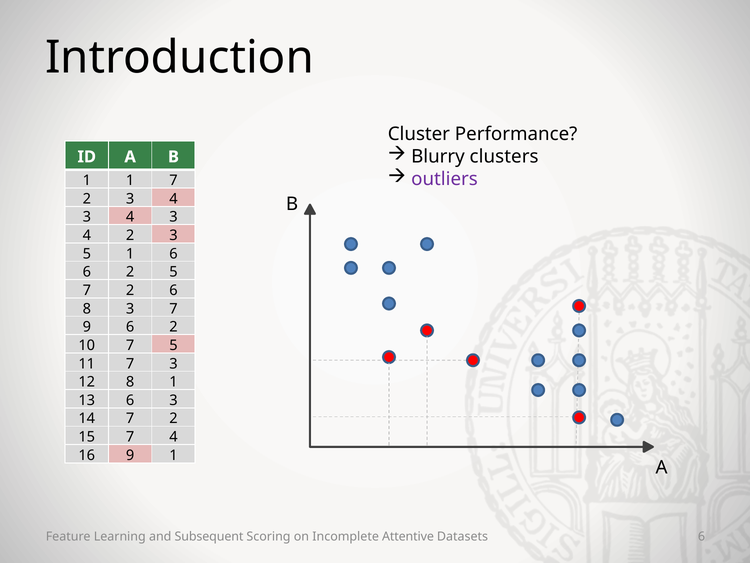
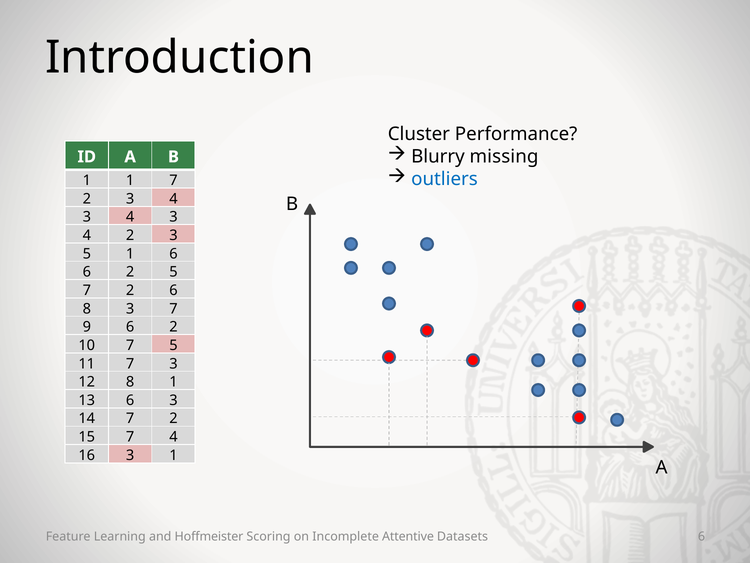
clusters: clusters -> missing (504, 156)
outliers colour: purple -> blue (445, 179)
16 9: 9 -> 3 (130, 455)
Subsequent: Subsequent -> Hoffmeister (209, 536)
